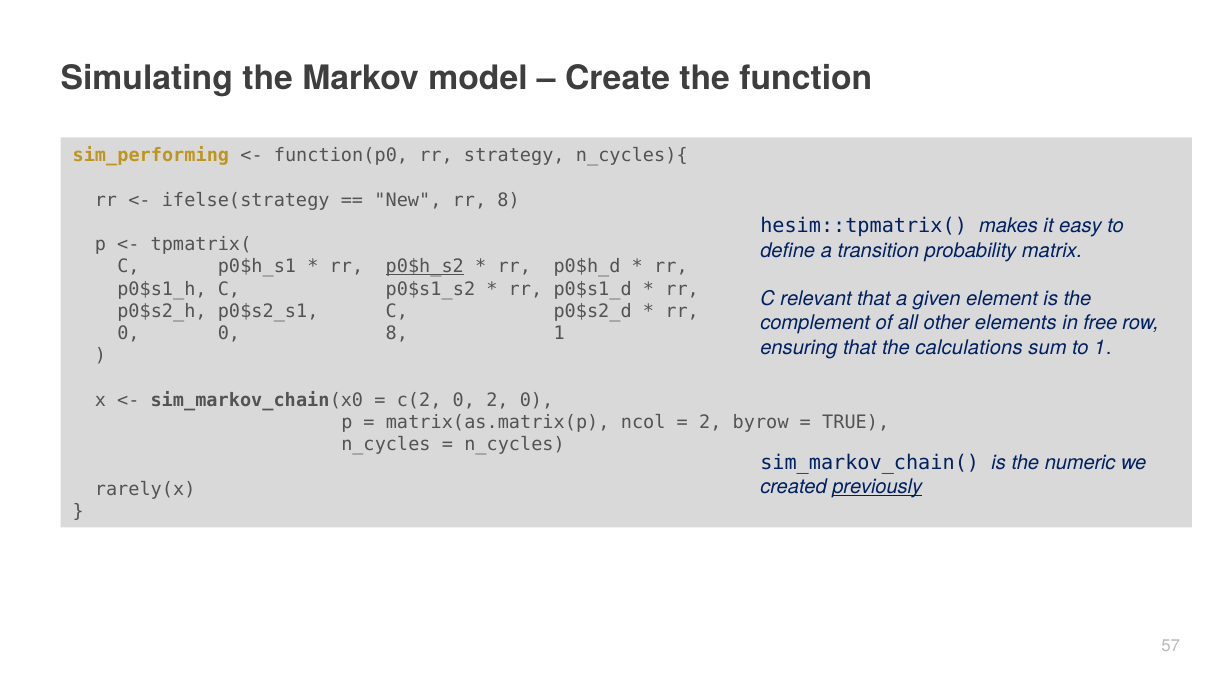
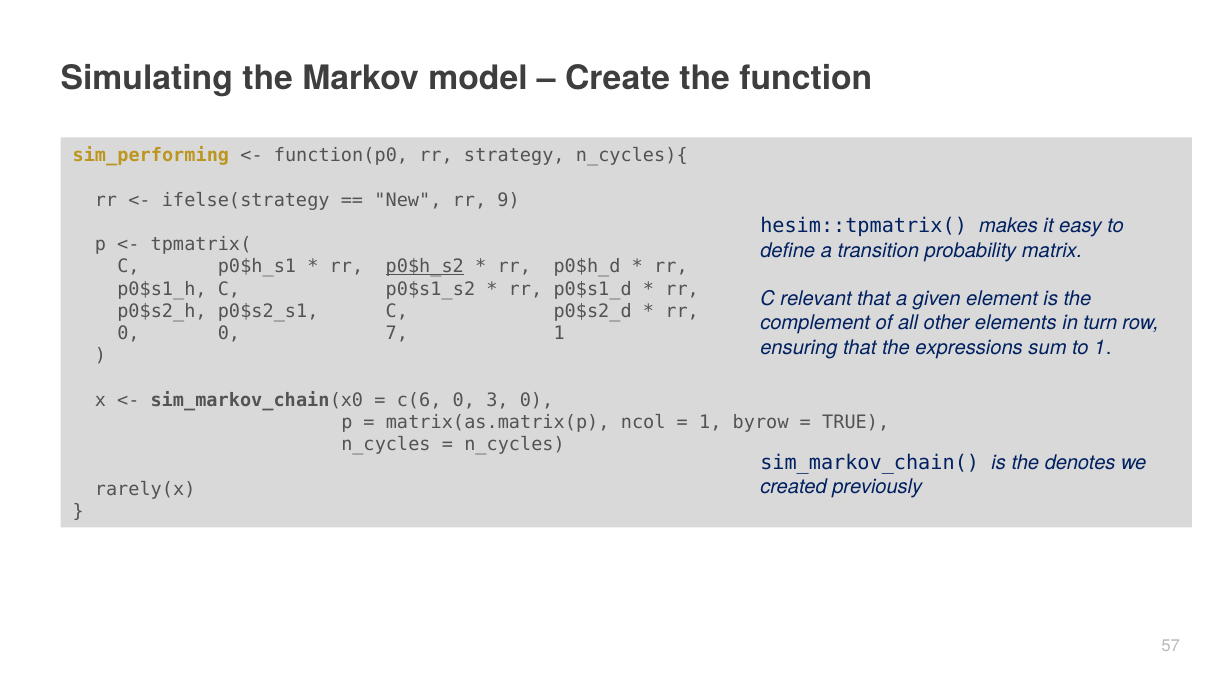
rr 8: 8 -> 9 (509, 200)
free: free -> turn (1100, 323)
0 8: 8 -> 7 (397, 334)
calculations: calculations -> expressions (969, 348)
c(2: c(2 -> c(6 (419, 401)
0 2: 2 -> 3 (497, 401)
2: 2 -> 1 (710, 423)
numeric: numeric -> denotes (1080, 463)
previously underline: present -> none (877, 487)
